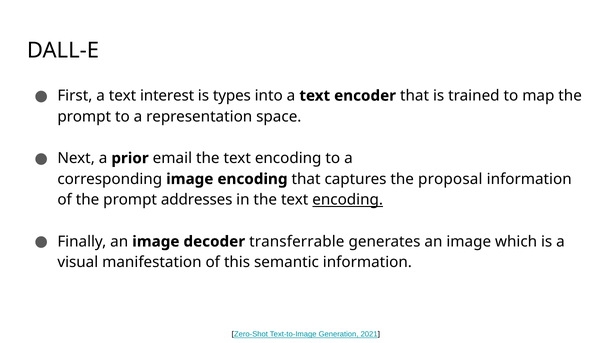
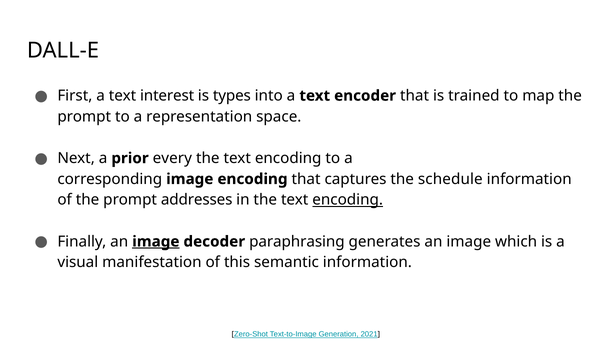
email: email -> every (172, 158)
proposal: proposal -> schedule (450, 179)
image underline: none -> present (156, 242)
transferrable: transferrable -> paraphrasing (297, 242)
